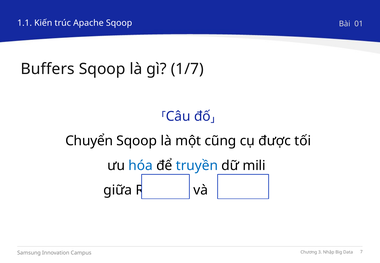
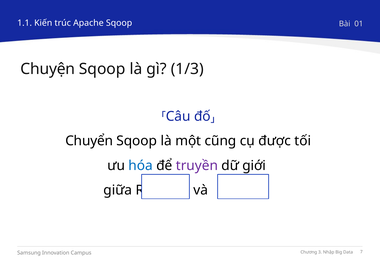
Buffers: Buffers -> Chuyện (48, 69)
1/7: 1/7 -> 1/3 (187, 69)
truyền colour: blue -> purple (197, 166)
mili: mili -> giới (254, 166)
